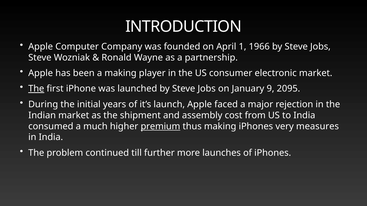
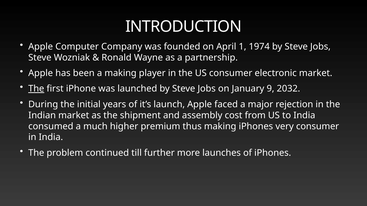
1966: 1966 -> 1974 (259, 47)
2095: 2095 -> 2032 (288, 89)
premium underline: present -> none (160, 126)
very measures: measures -> consumer (318, 126)
